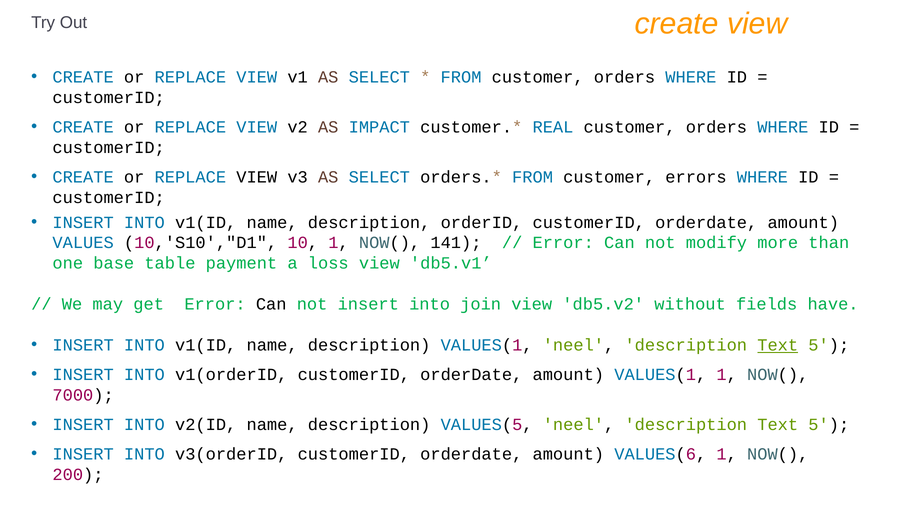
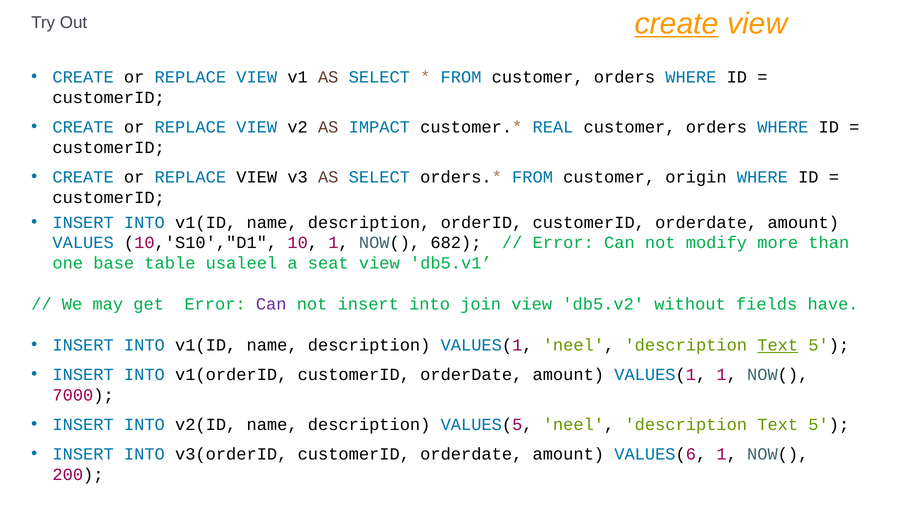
create underline: none -> present (677, 24)
errors: errors -> origin (696, 177)
141: 141 -> 682 (456, 243)
payment: payment -> usaleel (241, 263)
loss: loss -> seat (328, 263)
Can colour: black -> purple (271, 304)
